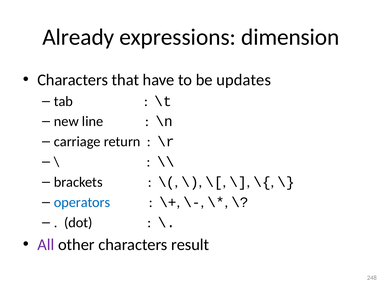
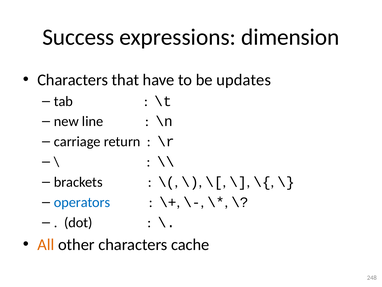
Already: Already -> Success (78, 37)
All colour: purple -> orange (46, 244)
result: result -> cache (190, 244)
